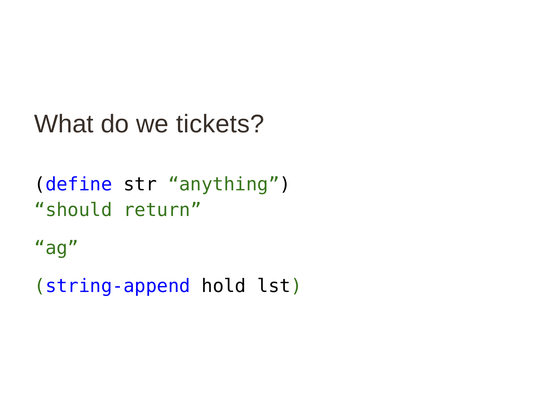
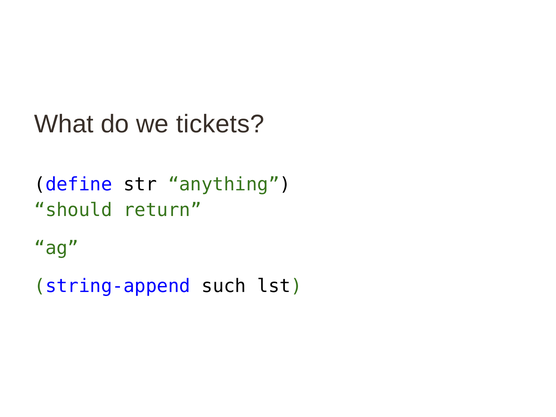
hold: hold -> such (224, 286)
